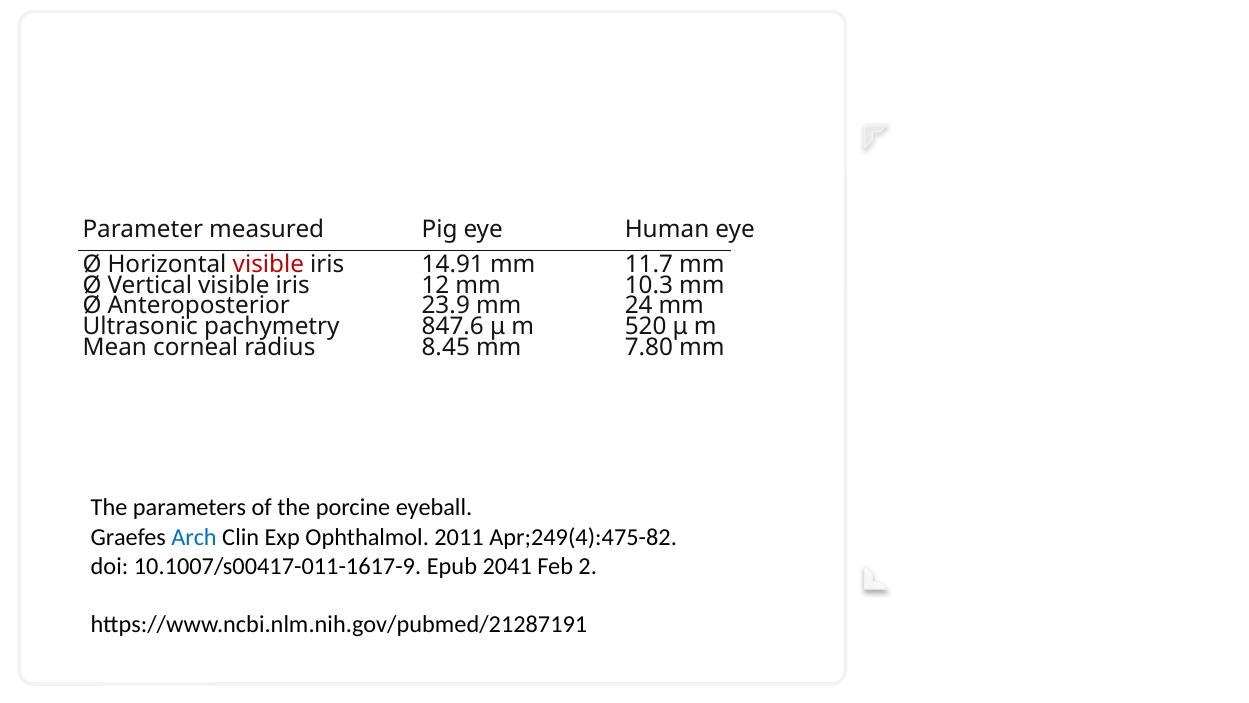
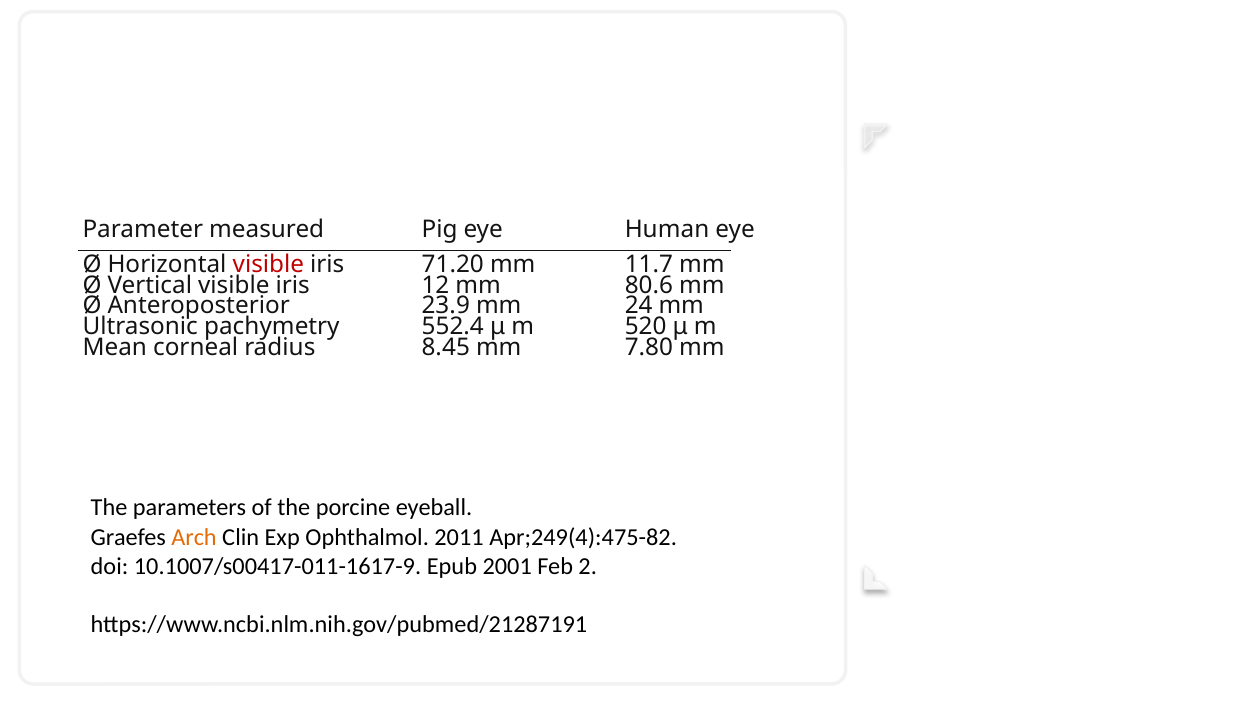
14.91: 14.91 -> 71.20 (453, 264)
10.3: 10.3 -> 80.6 (649, 285)
847.6: 847.6 -> 552.4 (453, 327)
Arch colour: blue -> orange (194, 537)
2041: 2041 -> 2001 (507, 566)
